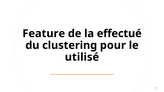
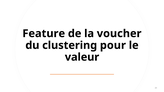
effectué: effectué -> voucher (119, 34)
utilisé: utilisé -> valeur (82, 57)
